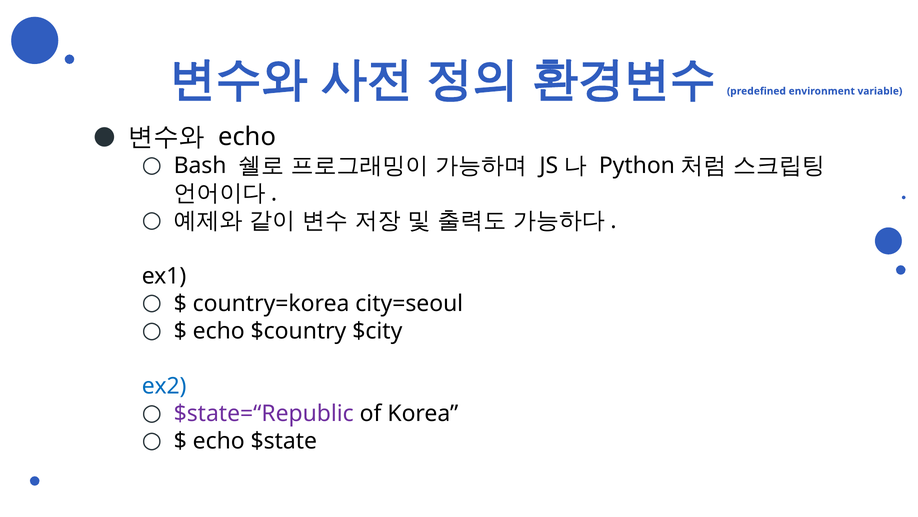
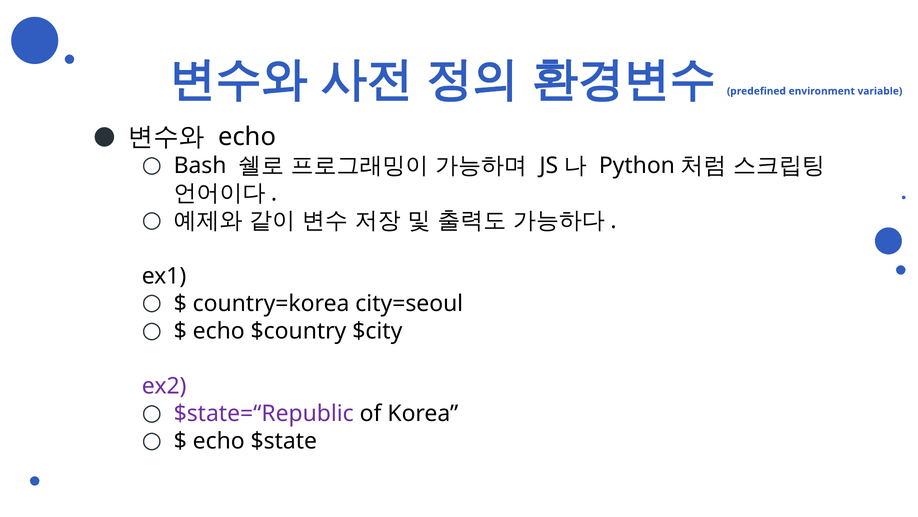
ex2 colour: blue -> purple (164, 386)
